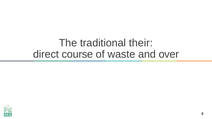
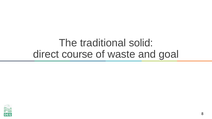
their: their -> solid (141, 43)
over: over -> goal (169, 54)
